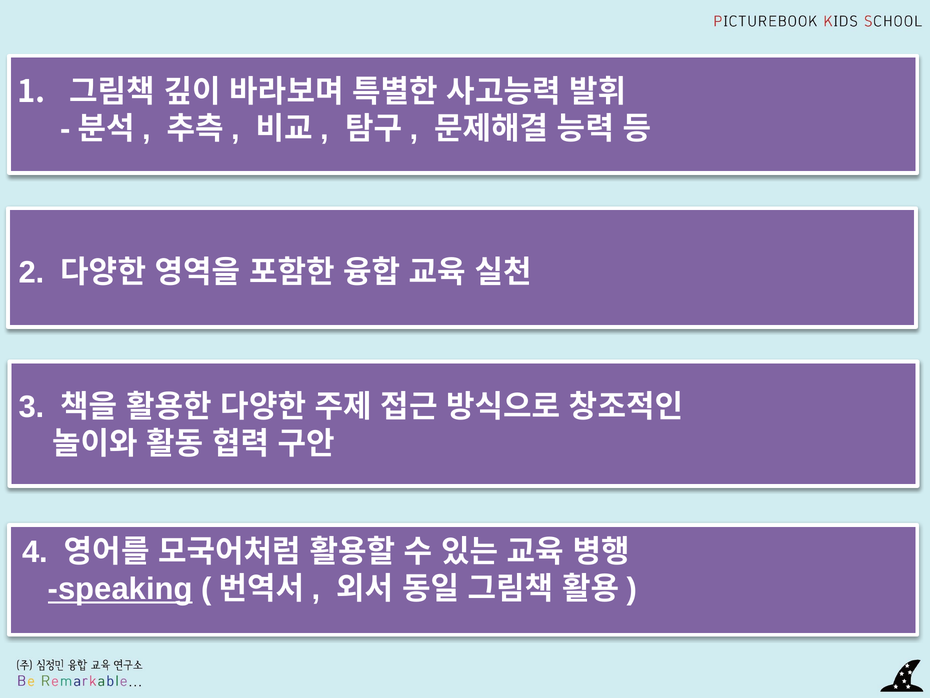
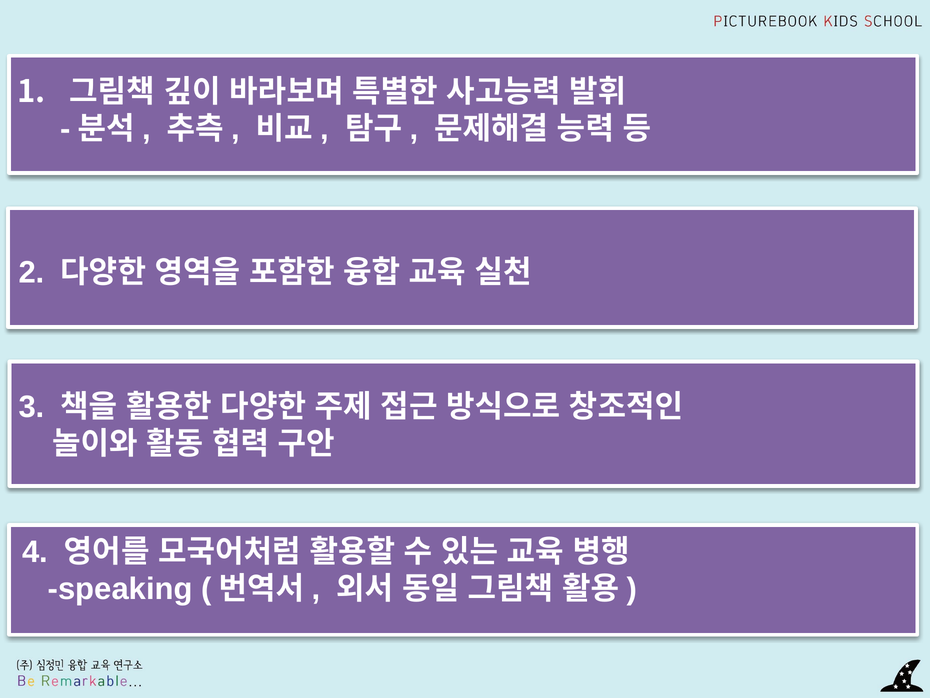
speaking underline: present -> none (120, 589)
